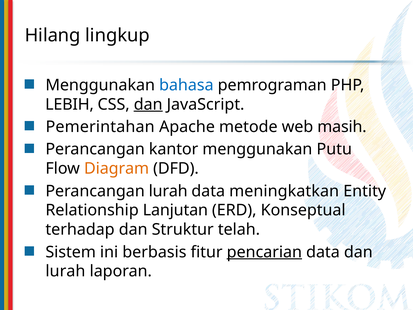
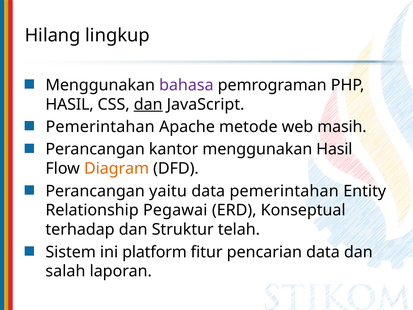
bahasa colour: blue -> purple (186, 85)
LEBIH: LEBIH -> HASIL (70, 104)
menggunakan Putu: Putu -> Hasil (334, 149)
Perancangan lurah: lurah -> yaitu (168, 191)
data meningkatkan: meningkatkan -> pemerintahan (284, 191)
Lanjutan: Lanjutan -> Pegawai (175, 210)
berbasis: berbasis -> platform (155, 252)
pencarian underline: present -> none (264, 252)
lurah: lurah -> salah (65, 271)
